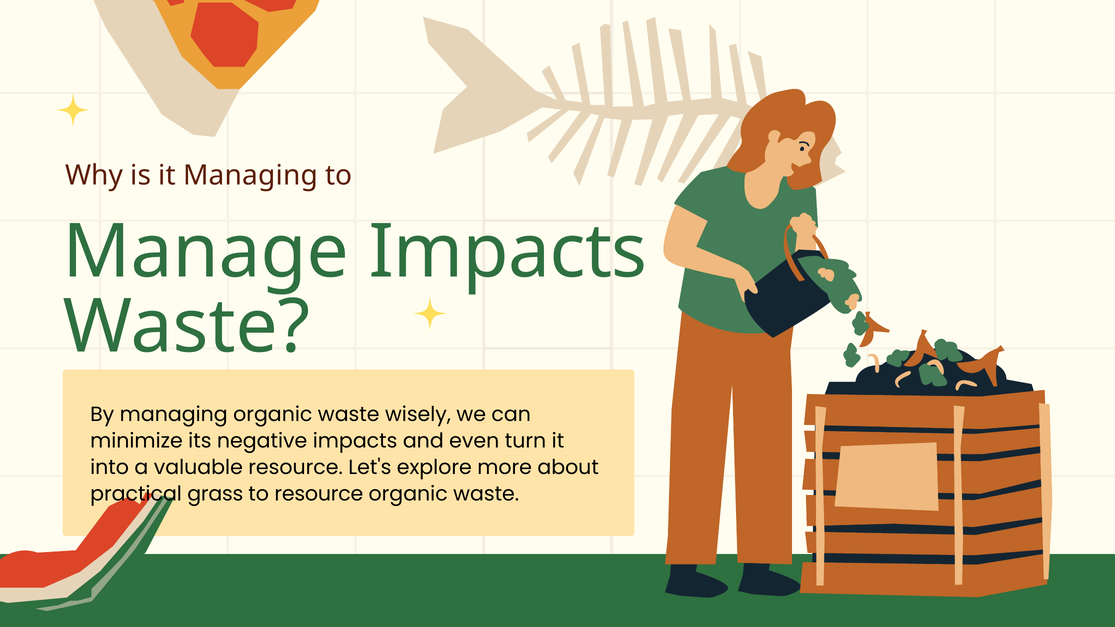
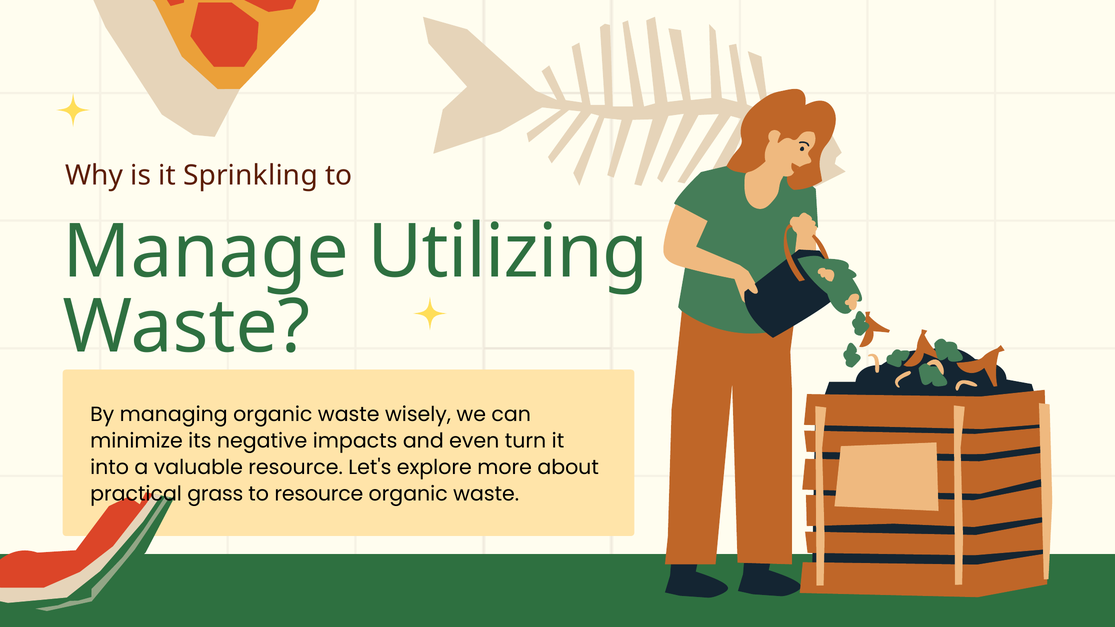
it Managing: Managing -> Sprinkling (250, 176)
Manage Impacts: Impacts -> Utilizing (508, 252)
